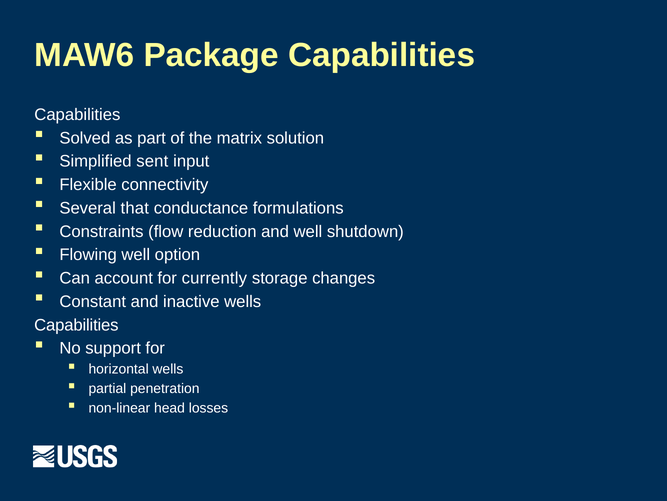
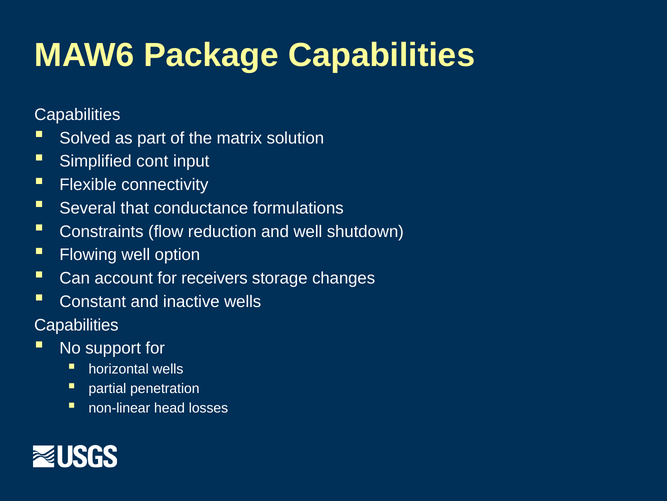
sent: sent -> cont (152, 161)
currently: currently -> receivers (215, 278)
